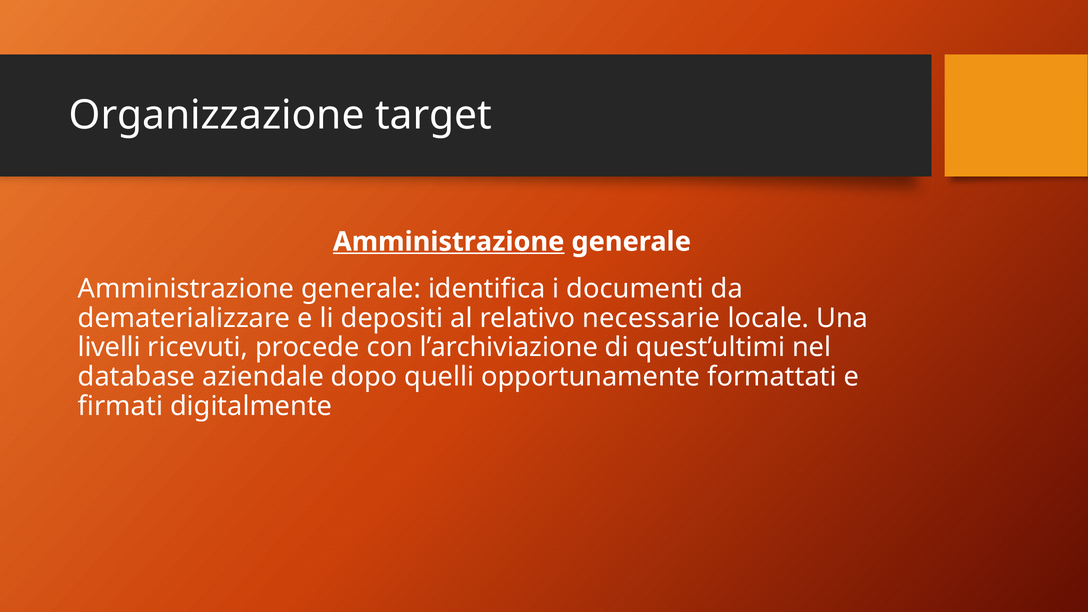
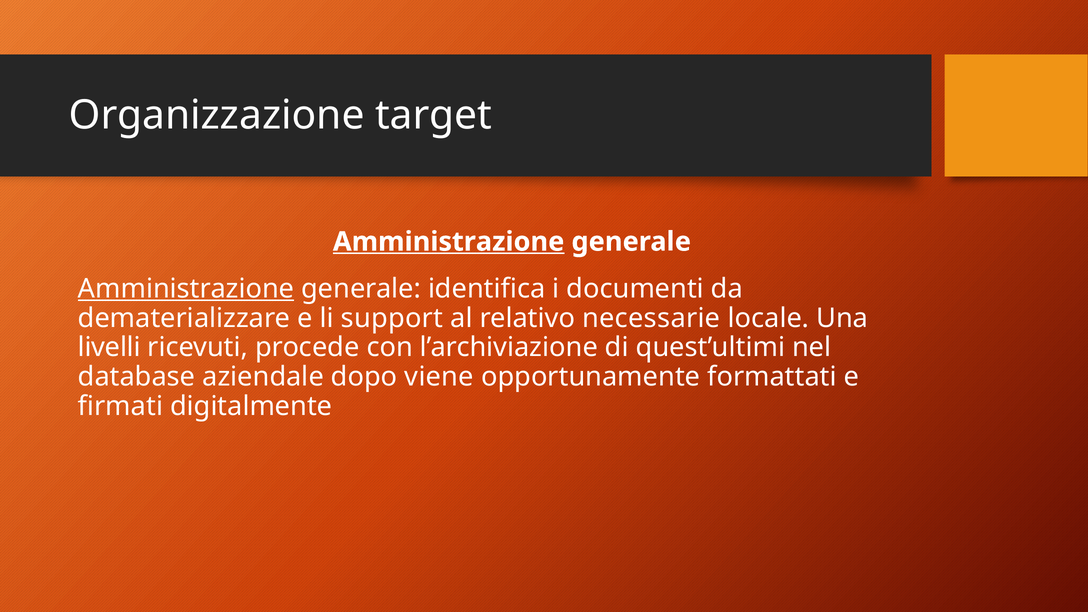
Amministrazione underline: none -> present (186, 289)
depositi: depositi -> support (392, 318)
quelli: quelli -> viene (439, 377)
